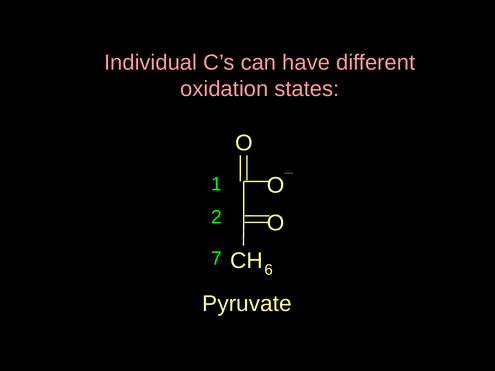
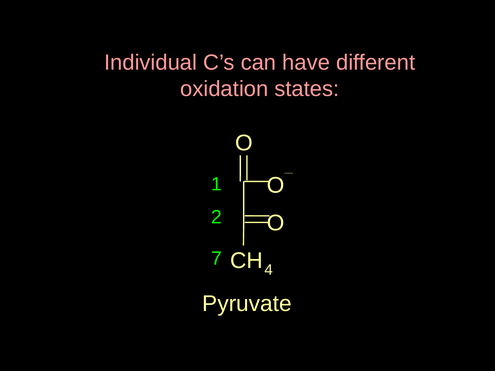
6: 6 -> 4 (269, 270)
